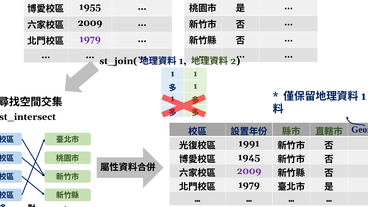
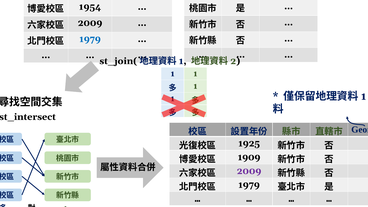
1955: 1955 -> 1954 (90, 7)
1979 colour: purple -> blue (90, 39)
1991: 1991 -> 1925 (249, 143)
1945: 1945 -> 1909 (249, 157)
